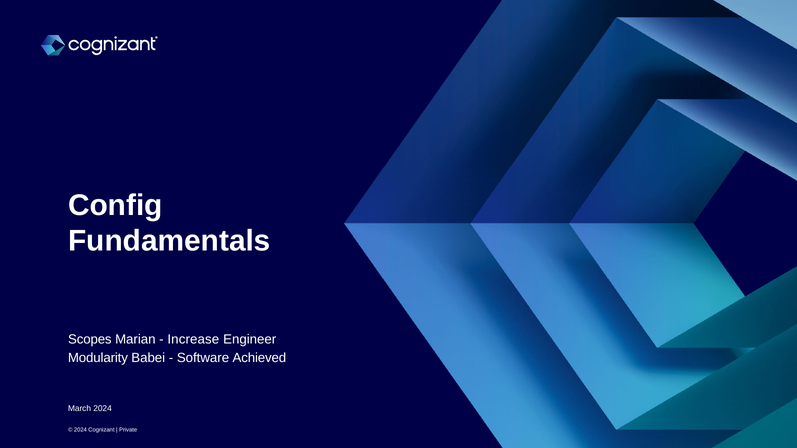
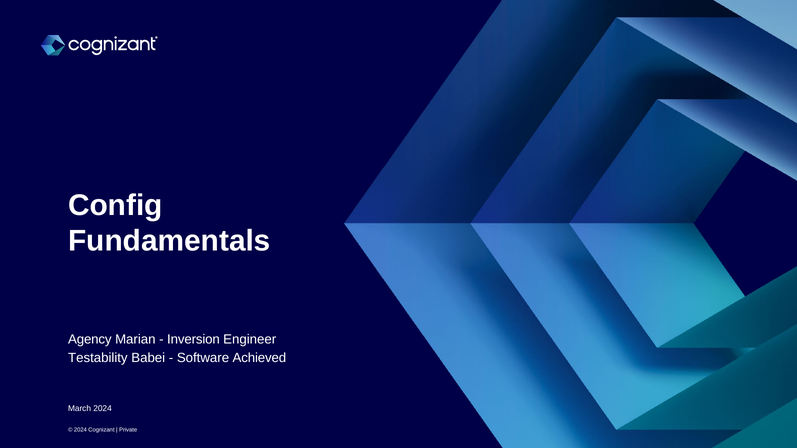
Scopes: Scopes -> Agency (90, 340)
Increase: Increase -> Inversion (193, 340)
Modularity: Modularity -> Testability (98, 358)
